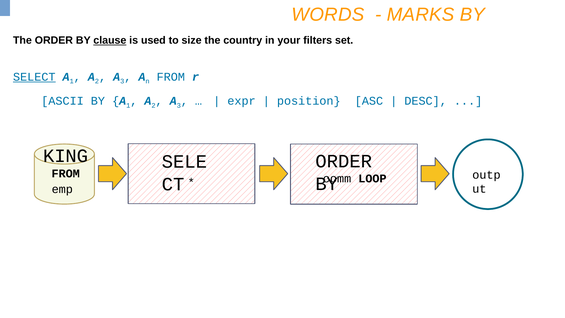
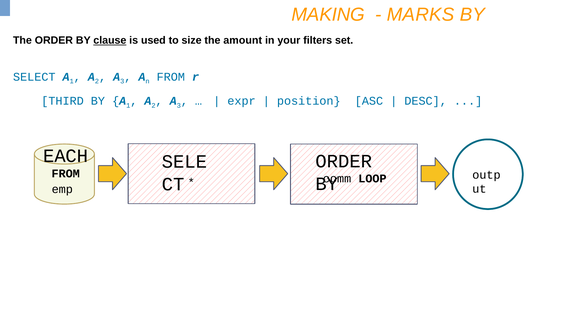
WORDS: WORDS -> MAKING (328, 15)
country: country -> amount (243, 40)
SELECT underline: present -> none (34, 77)
ASCII: ASCII -> THIRD (63, 101)
KING: KING -> EACH (66, 156)
